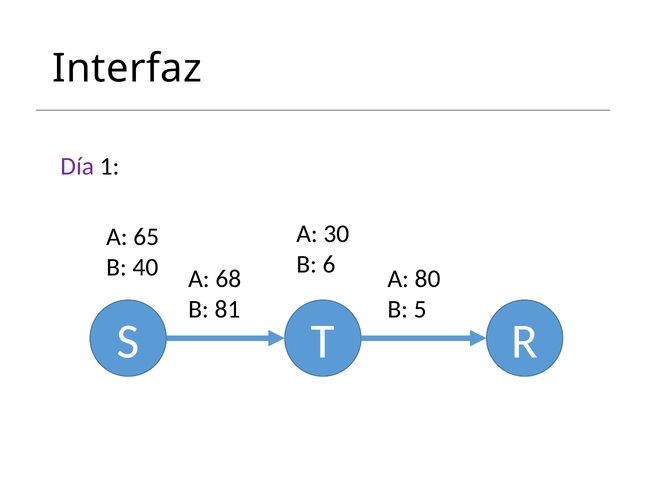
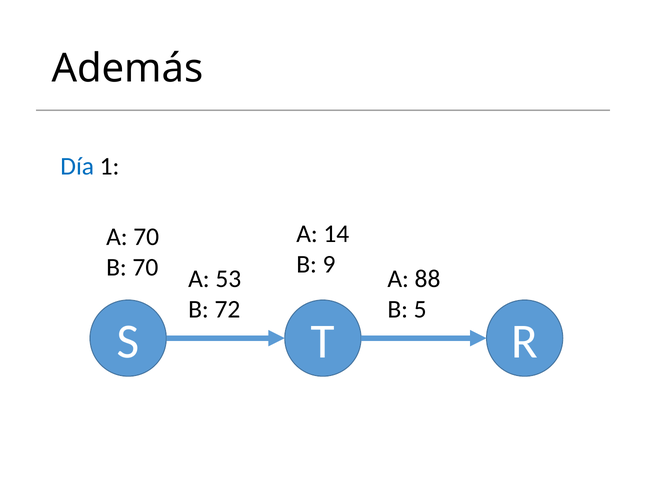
Interfaz: Interfaz -> Además (127, 68)
Día colour: purple -> blue (77, 166)
30: 30 -> 14 (336, 234)
A 65: 65 -> 70 (146, 237)
6: 6 -> 9 (329, 264)
B 40: 40 -> 70 (145, 268)
68: 68 -> 53 (228, 279)
80: 80 -> 88 (428, 279)
81: 81 -> 72 (227, 310)
